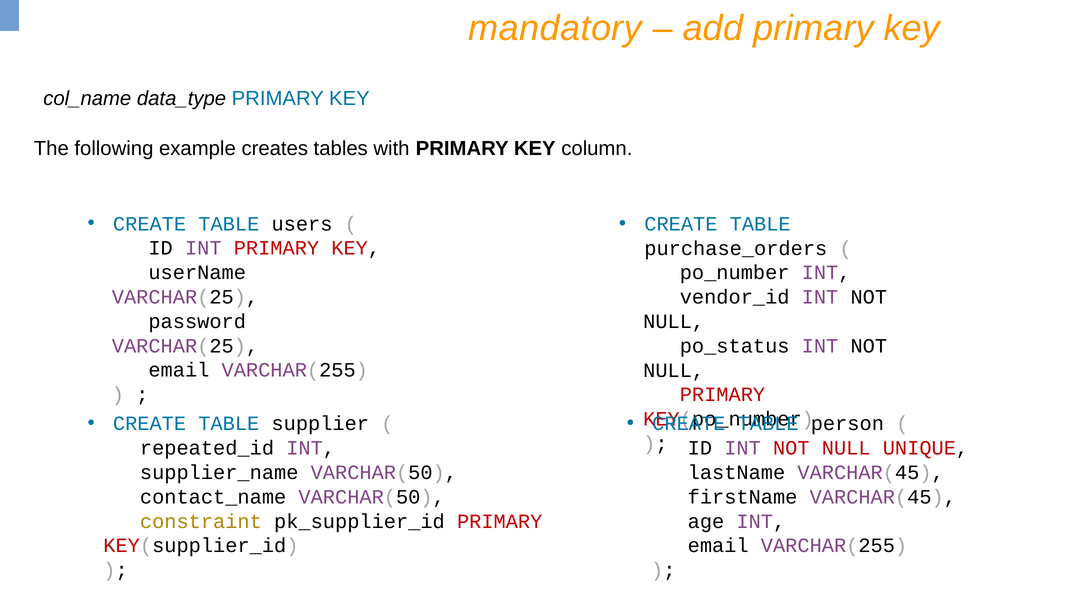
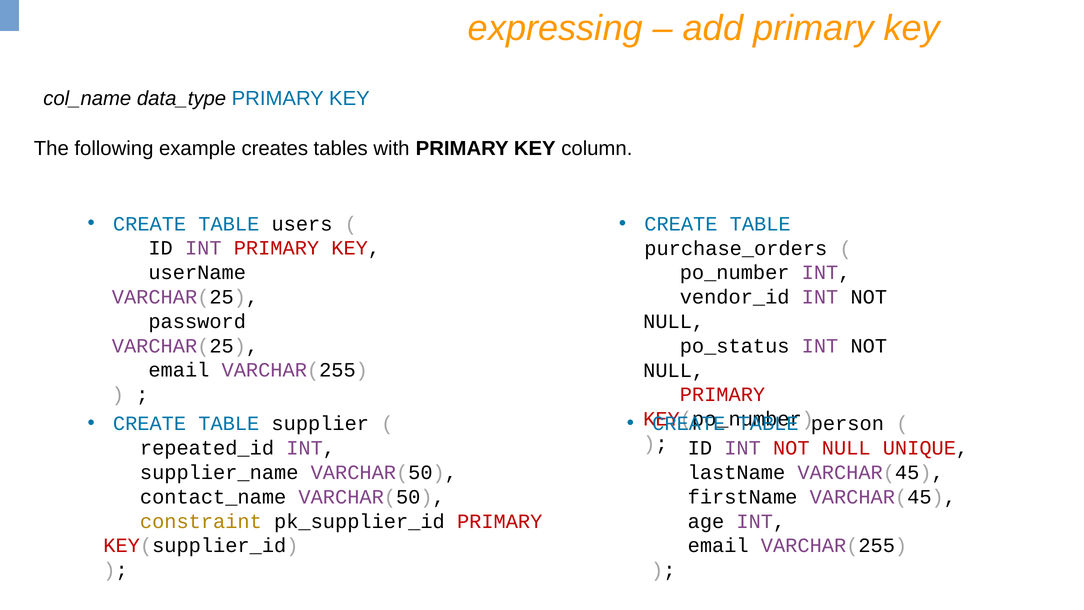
mandatory: mandatory -> expressing (555, 28)
